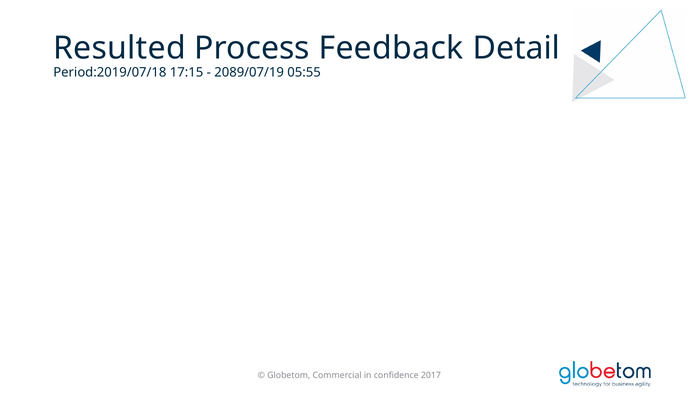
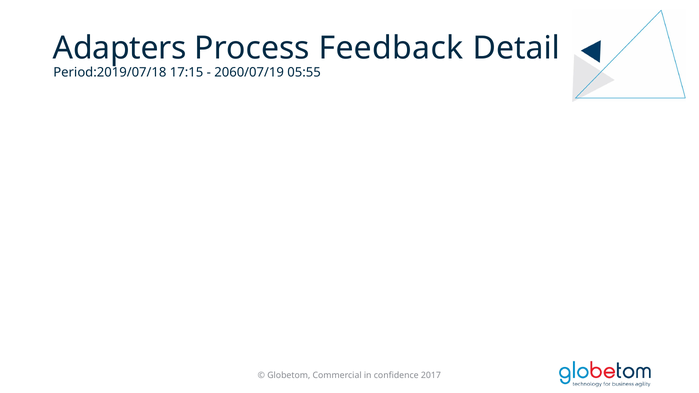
Resulted: Resulted -> Adapters (120, 48)
2089/07/19: 2089/07/19 -> 2060/07/19 (249, 72)
